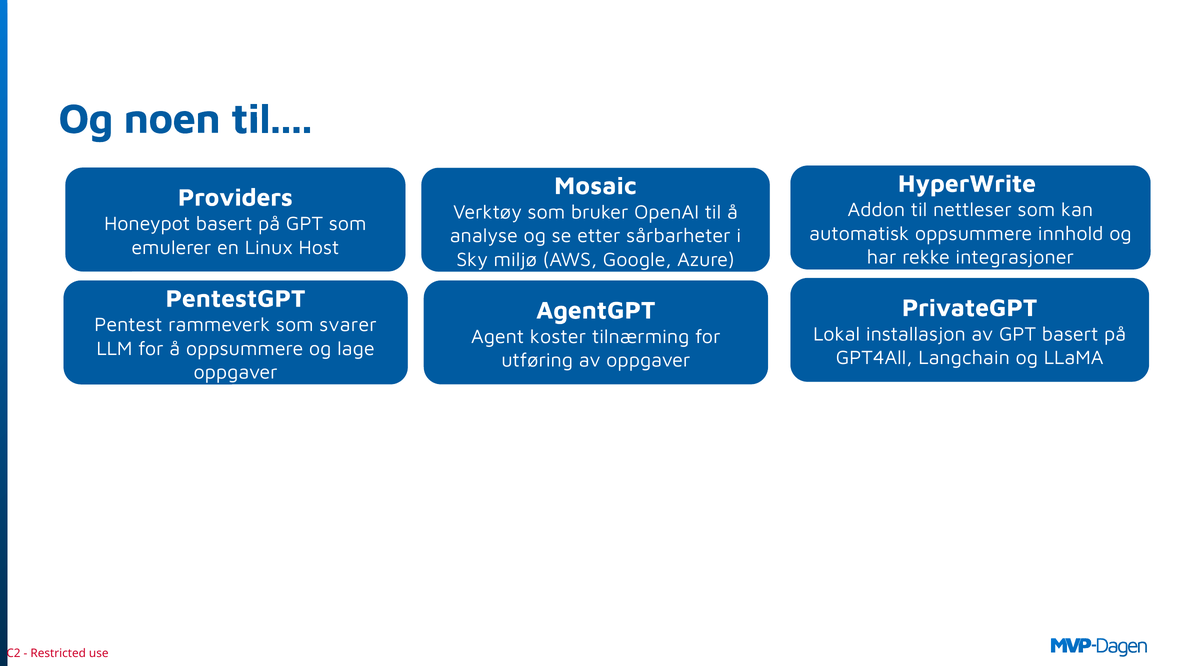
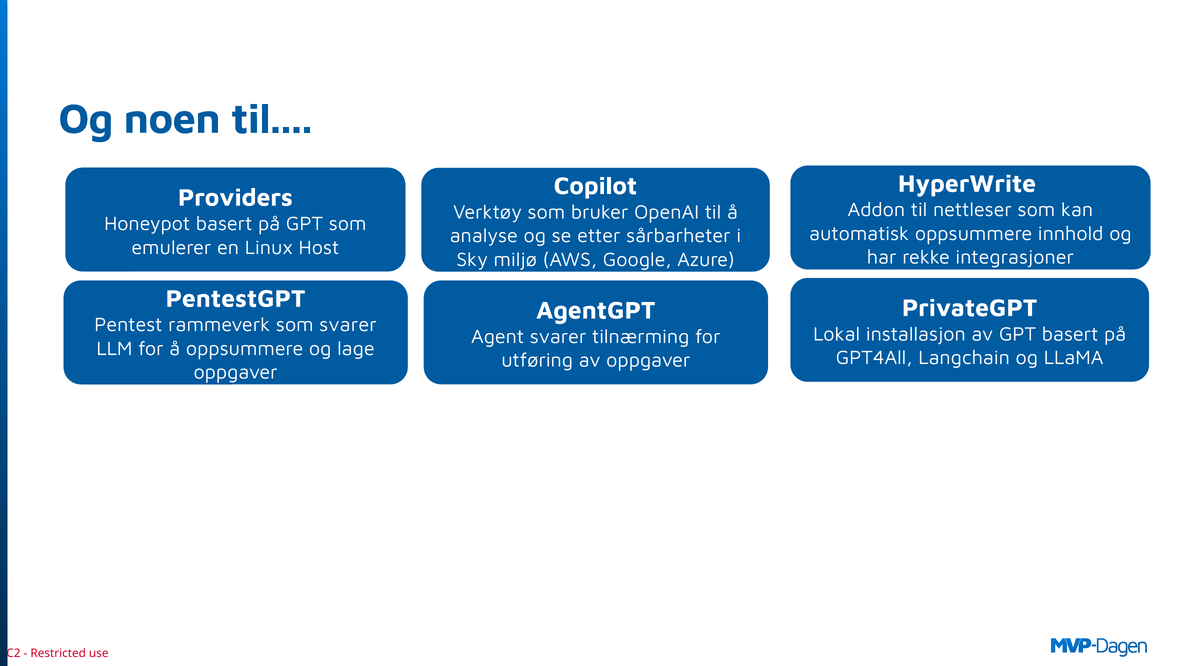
Mosaic: Mosaic -> Copilot (595, 186)
Agent koster: koster -> svarer (558, 337)
